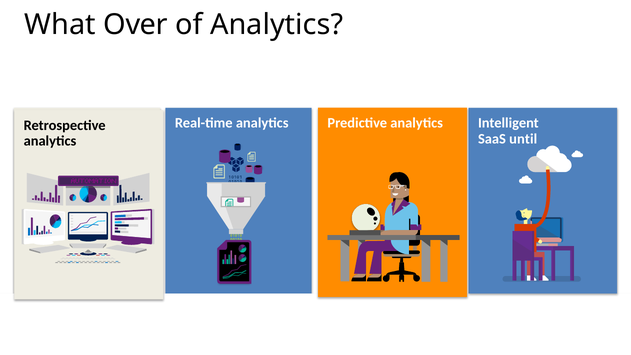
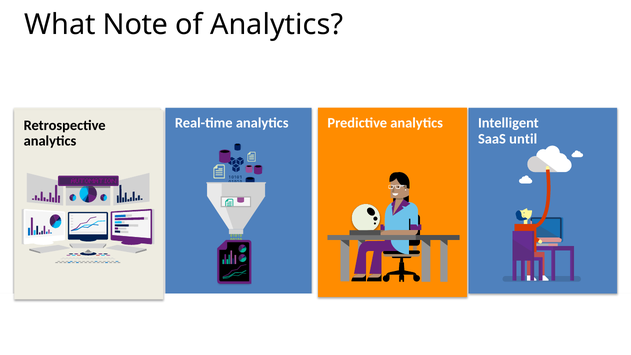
Over: Over -> Note (136, 24)
